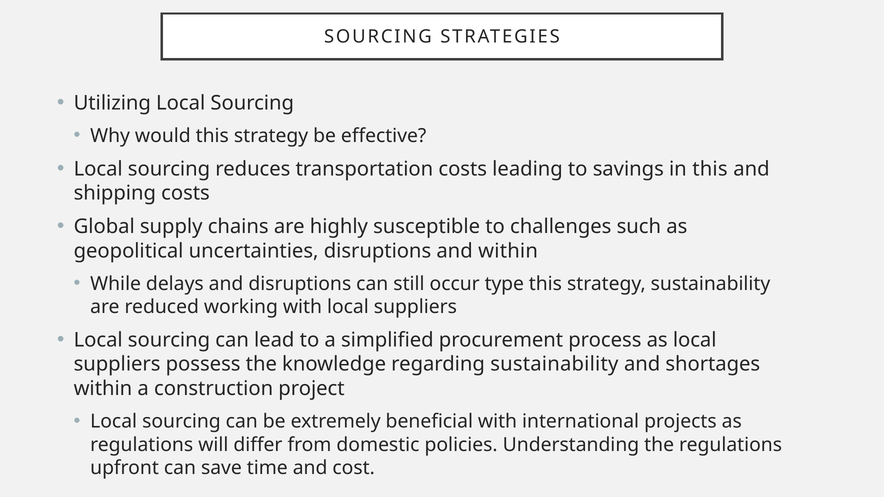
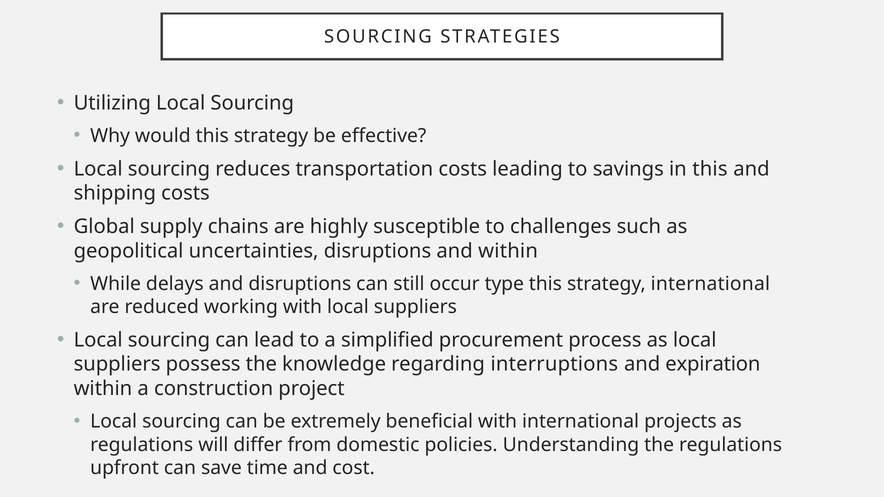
strategy sustainability: sustainability -> international (710, 284)
regarding sustainability: sustainability -> interruptions (554, 364)
shortages: shortages -> expiration (713, 364)
